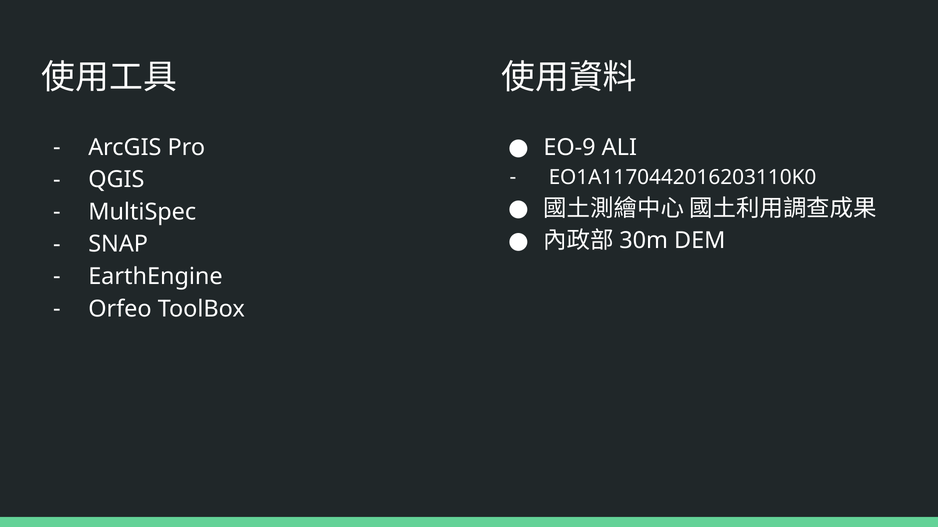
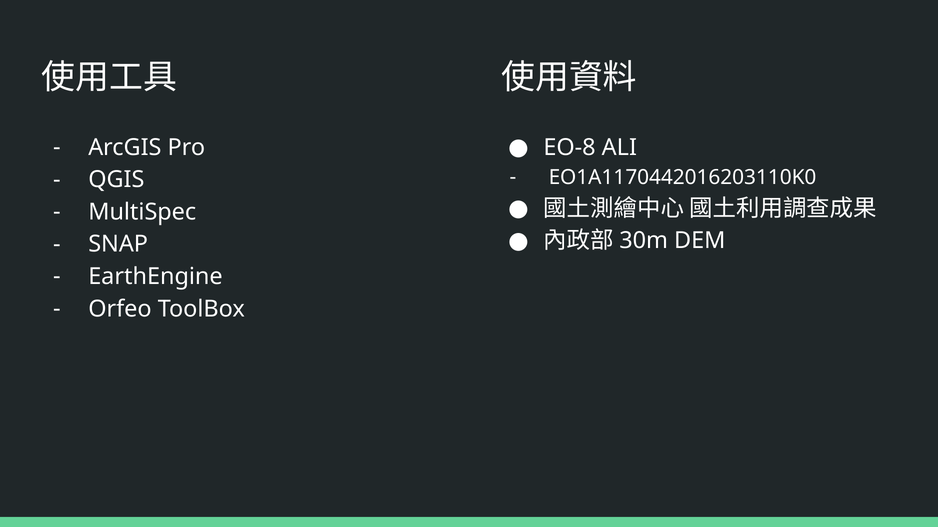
EO-9: EO-9 -> EO-8 (569, 148)
